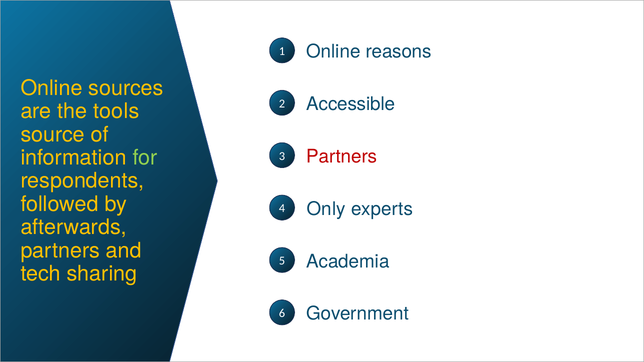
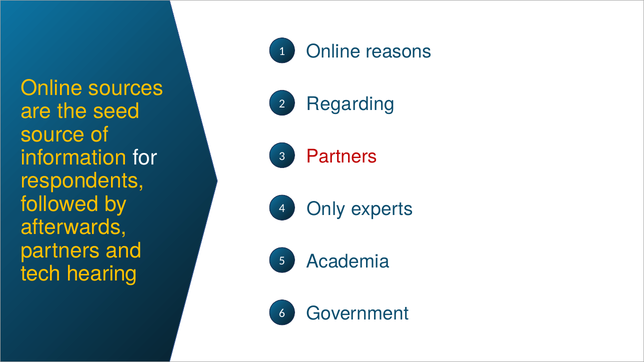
Accessible: Accessible -> Regarding (351, 104)
tools: tools -> seed (116, 111)
for colour: light green -> white (145, 158)
sharing: sharing -> hearing (102, 274)
